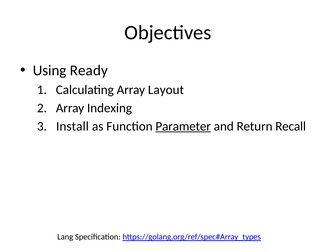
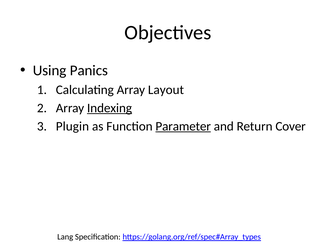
Ready: Ready -> Panics (89, 70)
Indexing underline: none -> present (110, 108)
Install: Install -> Plugin (72, 126)
Recall: Recall -> Cover (291, 126)
